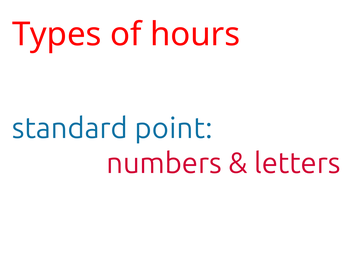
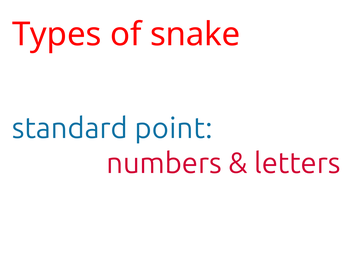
hours: hours -> snake (195, 34)
